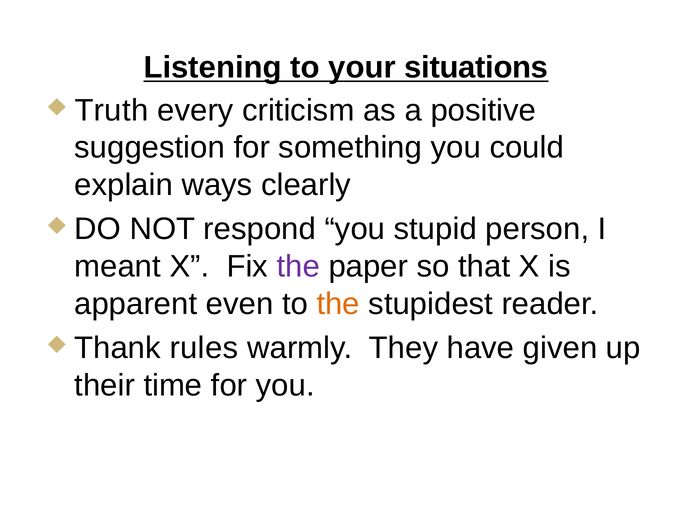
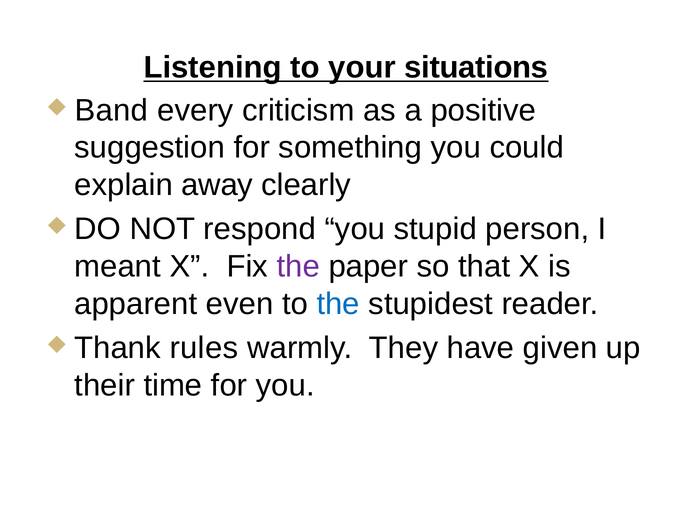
Truth: Truth -> Band (111, 110)
ways: ways -> away (217, 185)
the colour: orange -> blue (338, 304)
